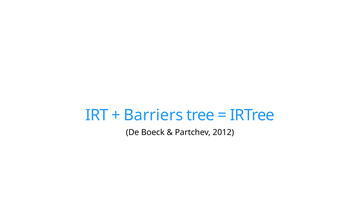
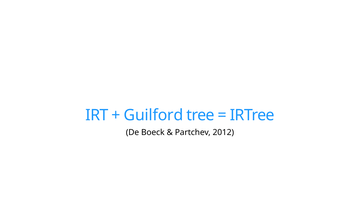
Barriers: Barriers -> Guilford (153, 115)
